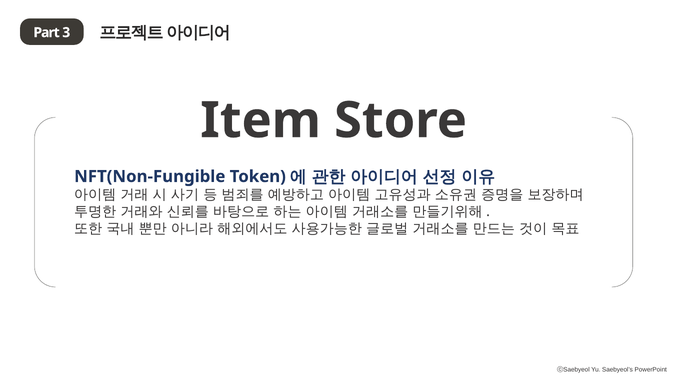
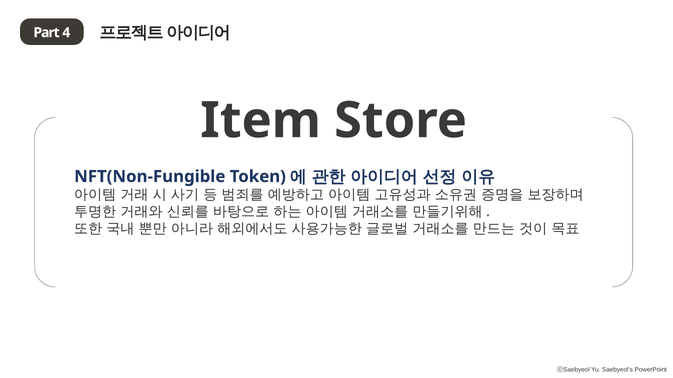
3: 3 -> 4 (66, 33)
